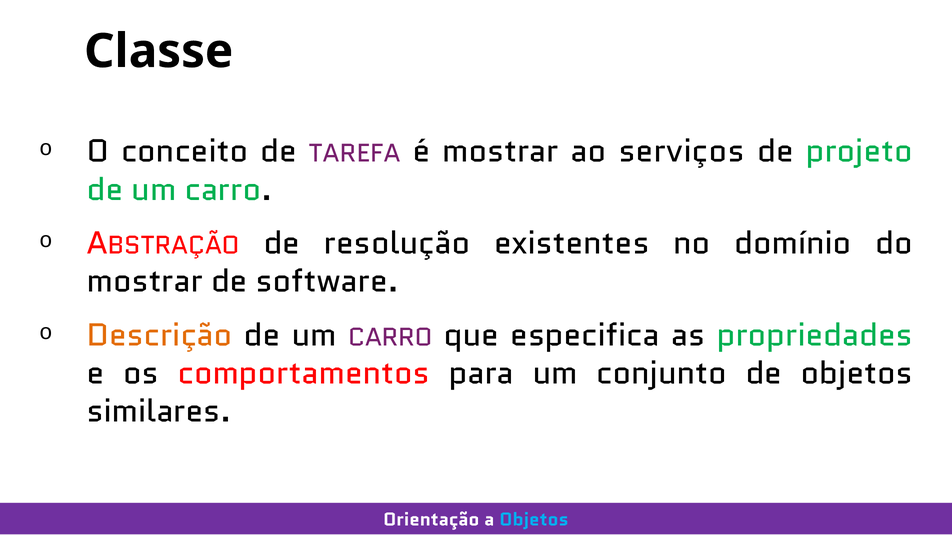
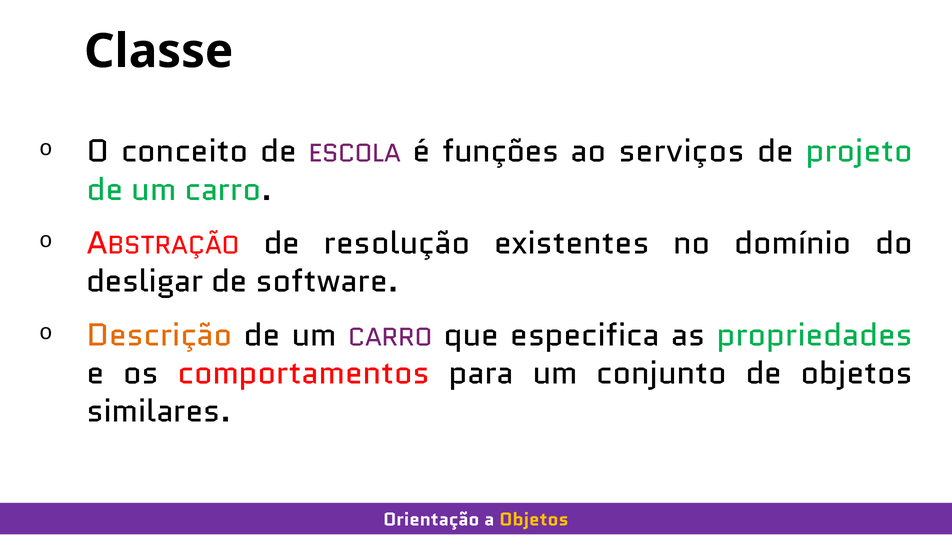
TAREFA: TAREFA -> ESCOLA (355, 154)
é mostrar: mostrar -> funções (501, 152)
mostrar: mostrar -> desligar (145, 282)
Objetos colour: light blue -> yellow (534, 520)
